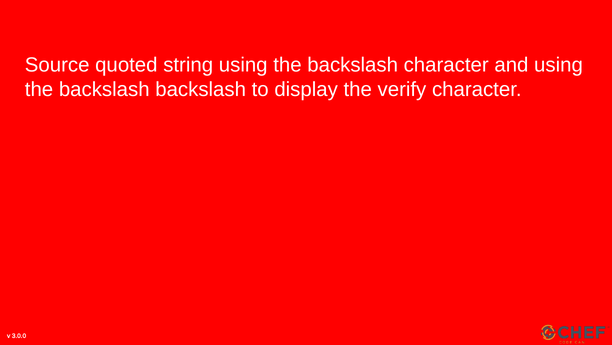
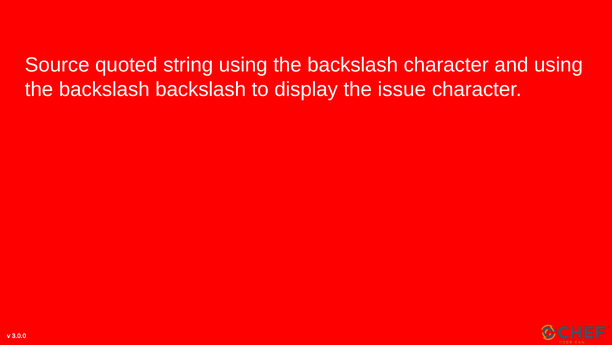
verify: verify -> issue (402, 89)
